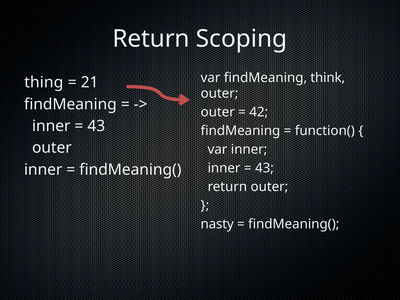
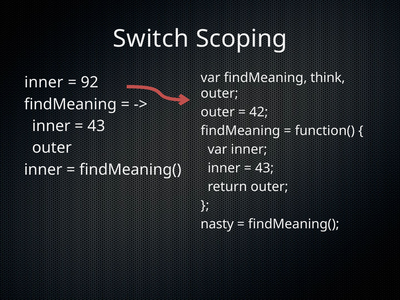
Return: Return -> Switch (151, 39)
thing: thing -> inner (44, 82)
21: 21 -> 92 (90, 82)
